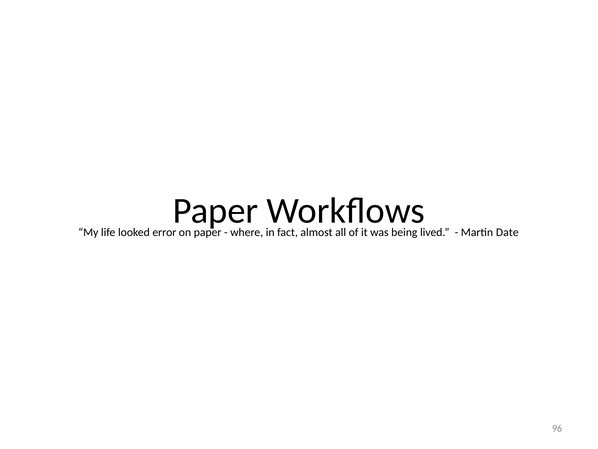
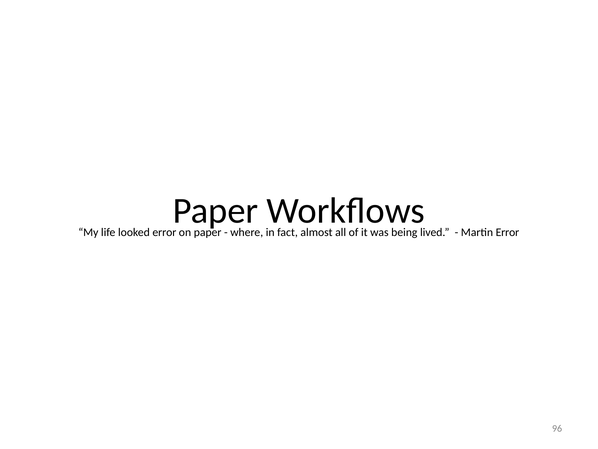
Martin Date: Date -> Error (507, 232)
